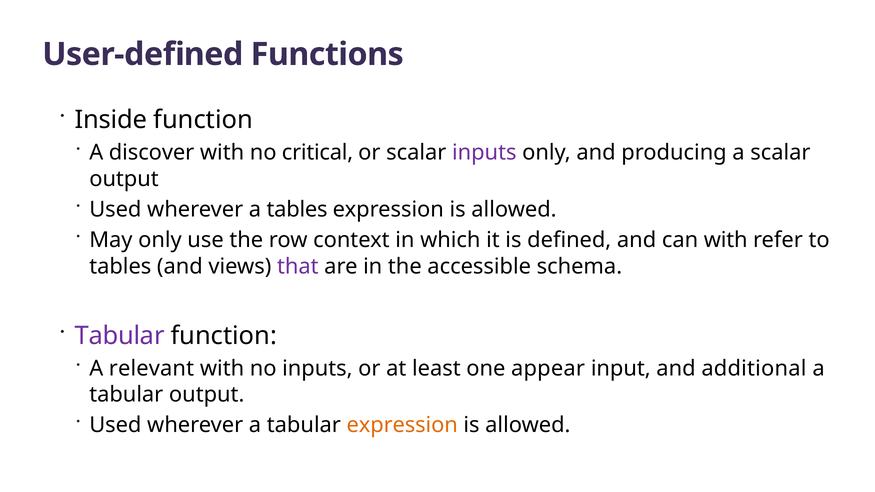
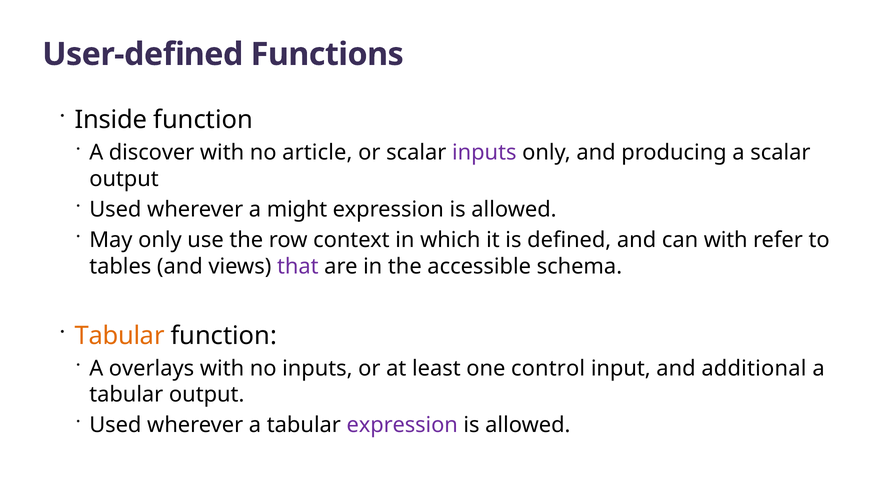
critical: critical -> article (317, 153)
a tables: tables -> might (297, 210)
Tabular colour: purple -> orange (120, 336)
relevant: relevant -> overlays (152, 369)
appear: appear -> control (548, 369)
expression colour: orange -> purple (402, 425)
